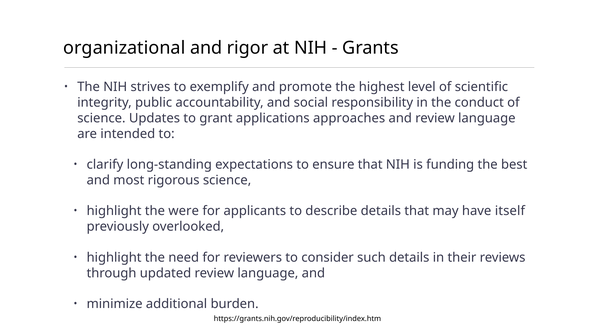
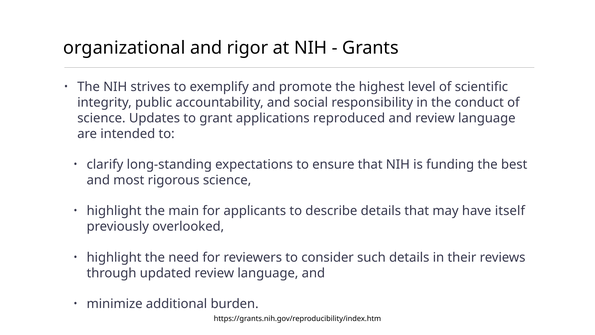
approaches: approaches -> reproduced (349, 118)
were: were -> main (184, 211)
